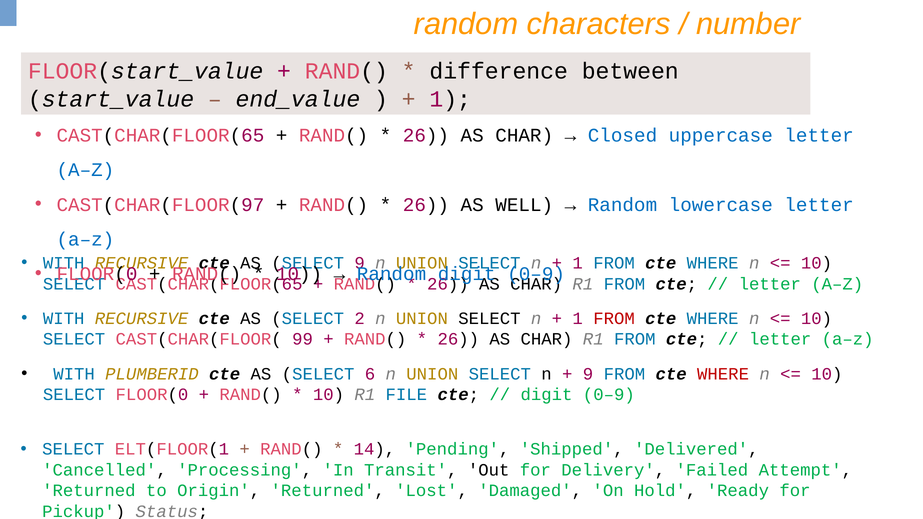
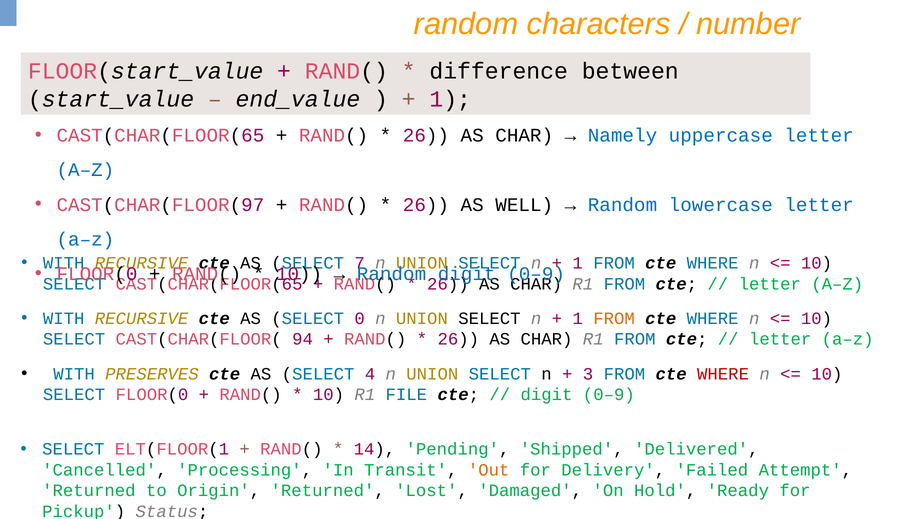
Closed: Closed -> Namely (622, 136)
9: 9 -> 7 (360, 263)
2: 2 -> 0 (360, 319)
FROM colour: red -> orange (614, 319)
99: 99 -> 94 (303, 339)
PLUMBERID: PLUMBERID -> PRESERVES (152, 374)
6: 6 -> 4 (370, 374)
9: 9 -> 3 (588, 374)
Out colour: black -> orange (489, 470)
